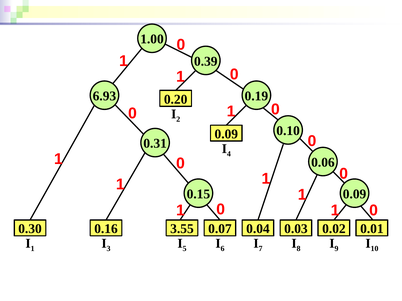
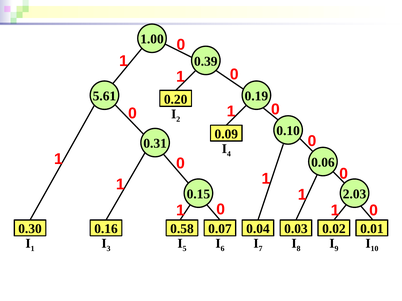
6.93: 6.93 -> 5.61 (104, 96)
0.09: 0.09 -> 2.03 (355, 194)
3.55: 3.55 -> 0.58 (182, 229)
